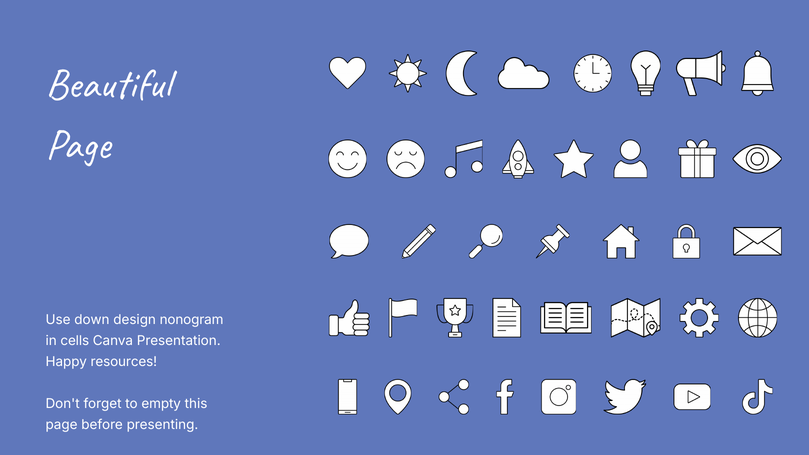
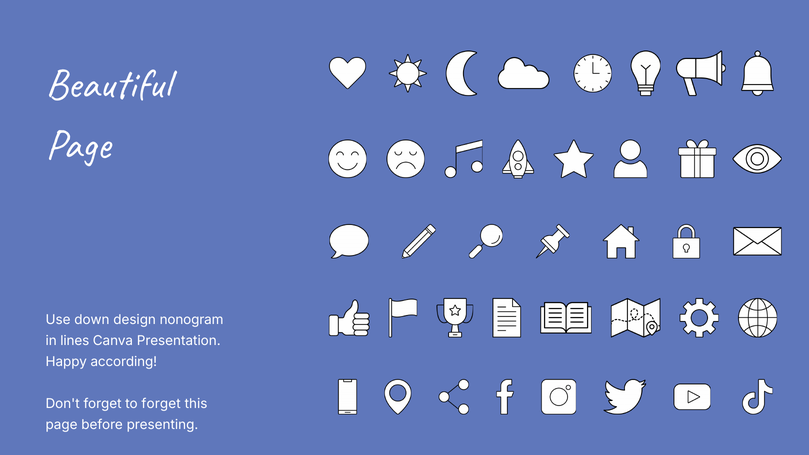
cells: cells -> lines (75, 341)
resources: resources -> according (124, 362)
to empty: empty -> forget (161, 404)
